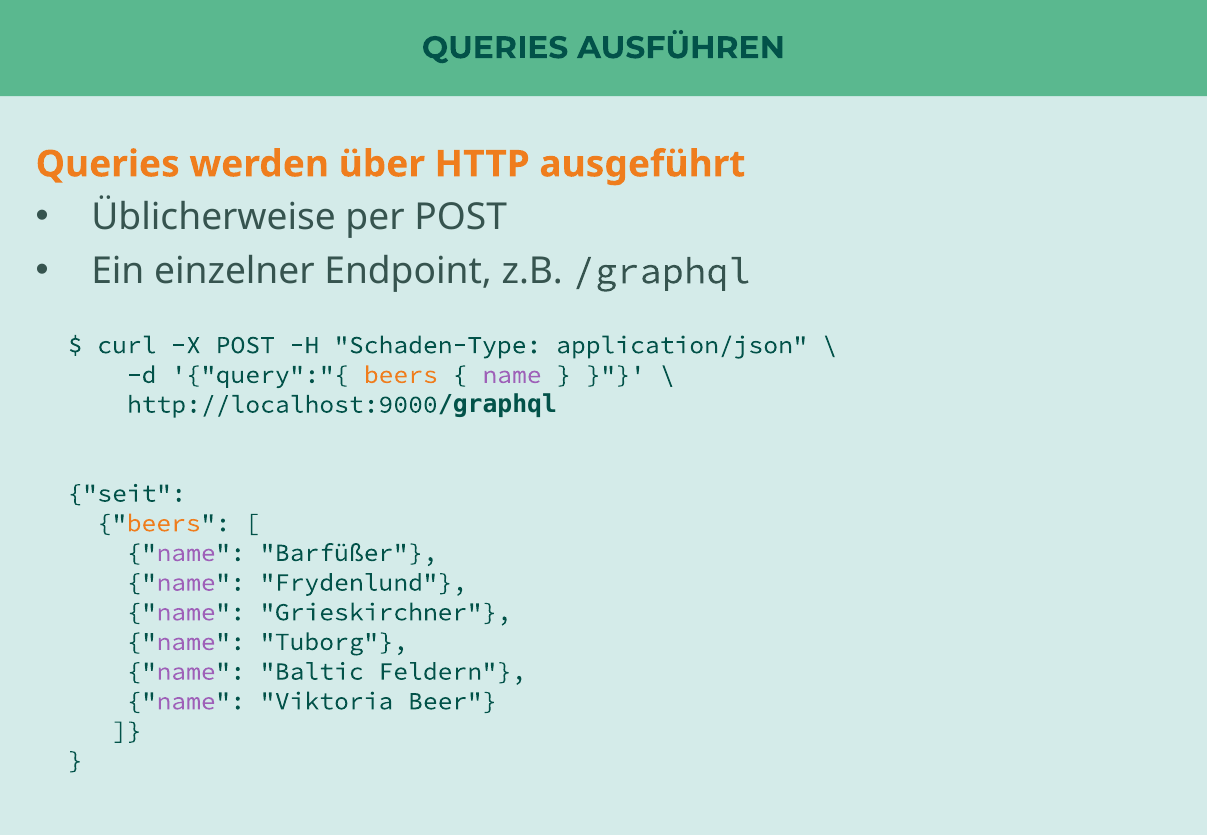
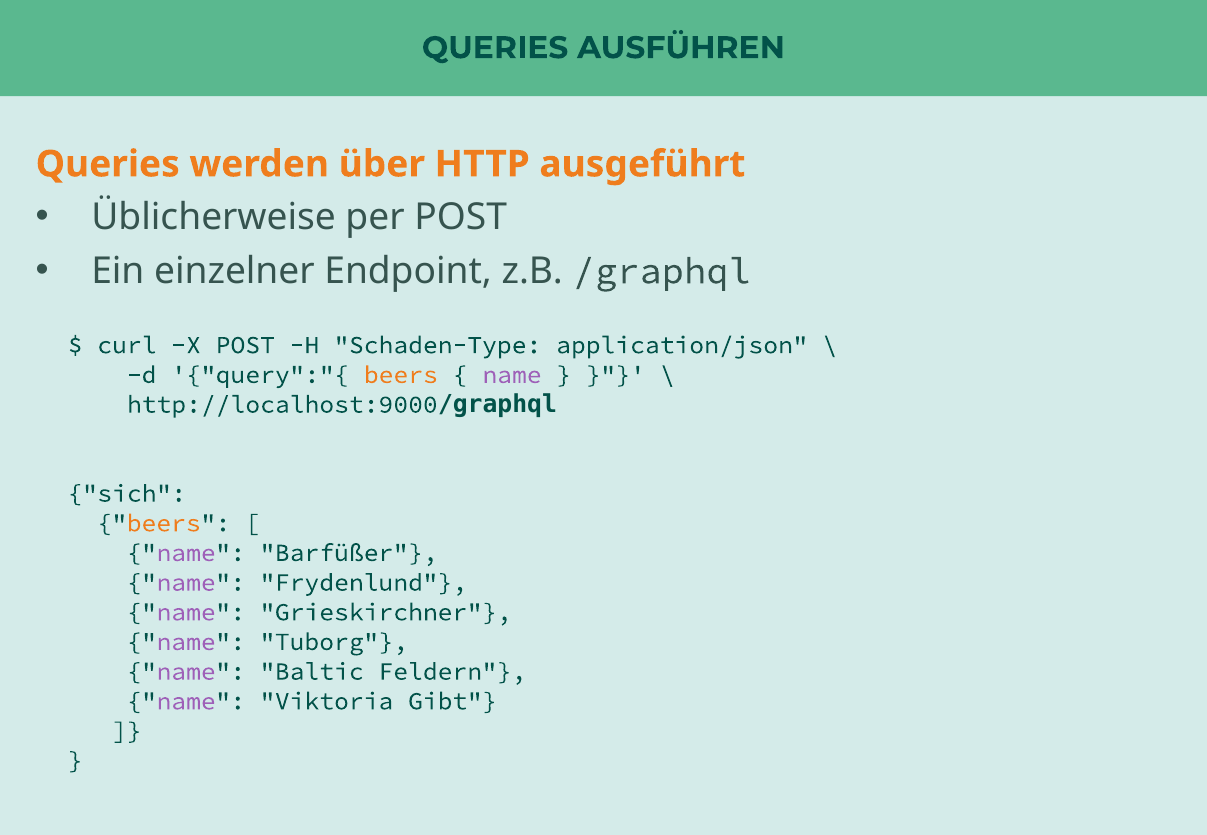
seit: seit -> sich (127, 494)
Beer: Beer -> Gibt (453, 702)
